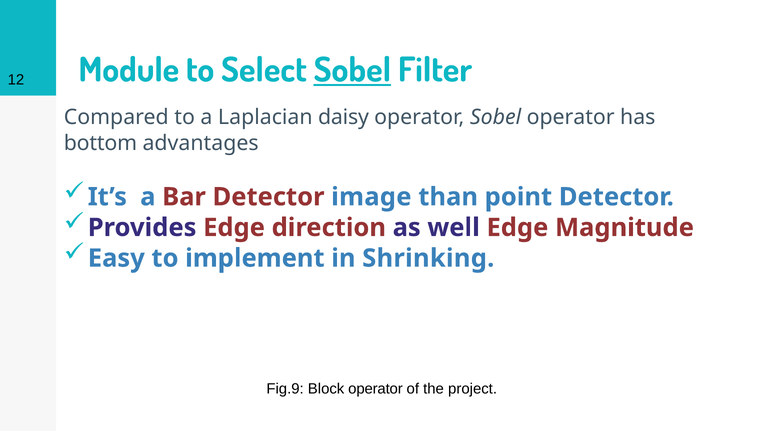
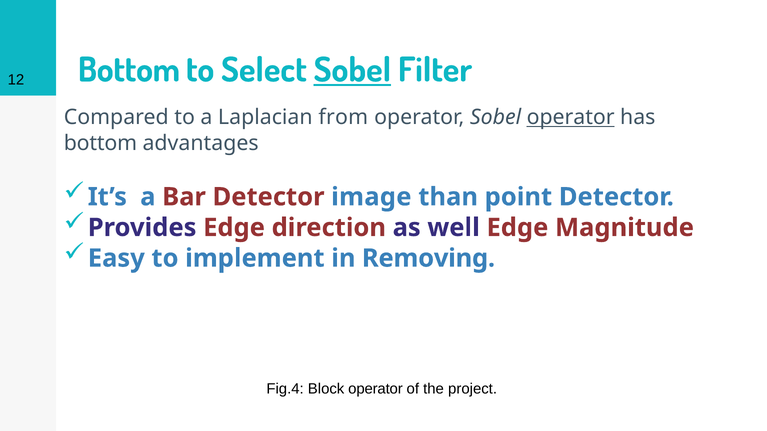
Module: Module -> Bottom (129, 70)
daisy: daisy -> from (343, 118)
operator underline: none -> present (571, 118)
Shrinking: Shrinking -> Removing (428, 259)
Fig.9: Fig.9 -> Fig.4 (285, 389)
